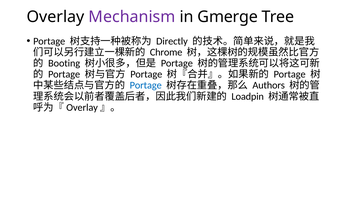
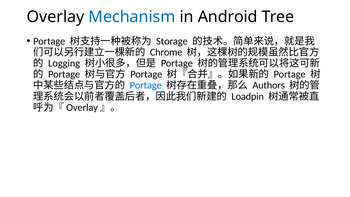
Mechanism colour: purple -> blue (132, 17)
Gmerge: Gmerge -> Android (228, 17)
Directly: Directly -> Storage (172, 41)
Booting: Booting -> Logging (64, 63)
